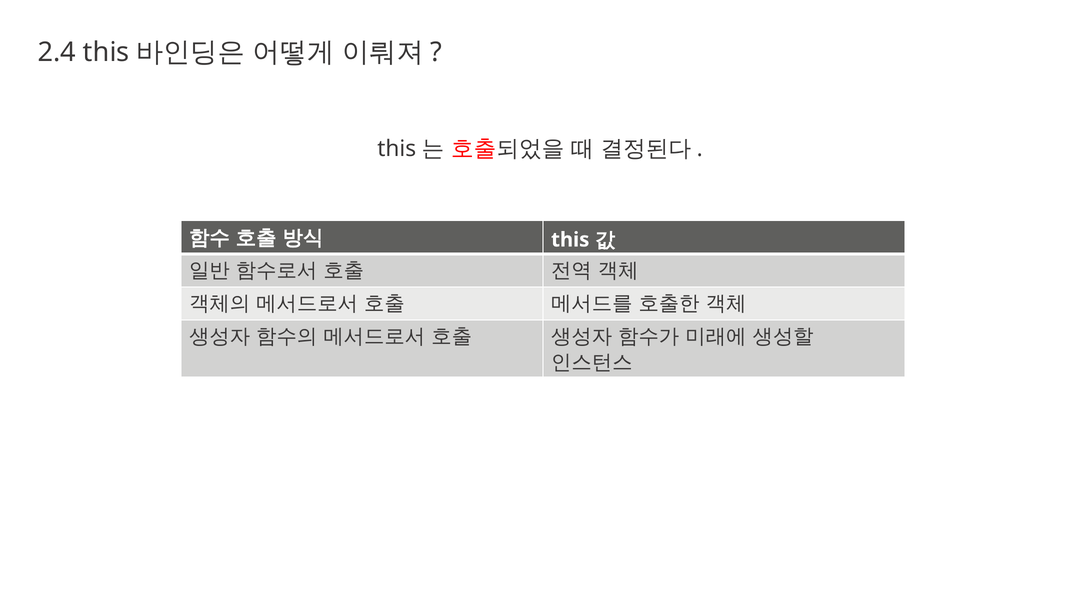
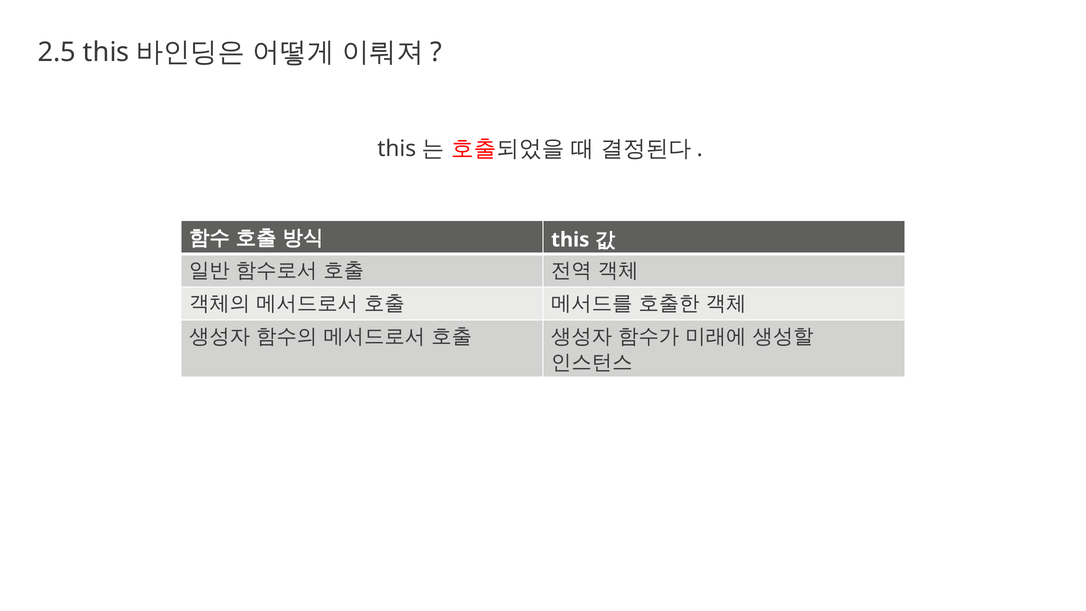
2.4: 2.4 -> 2.5 (57, 52)
